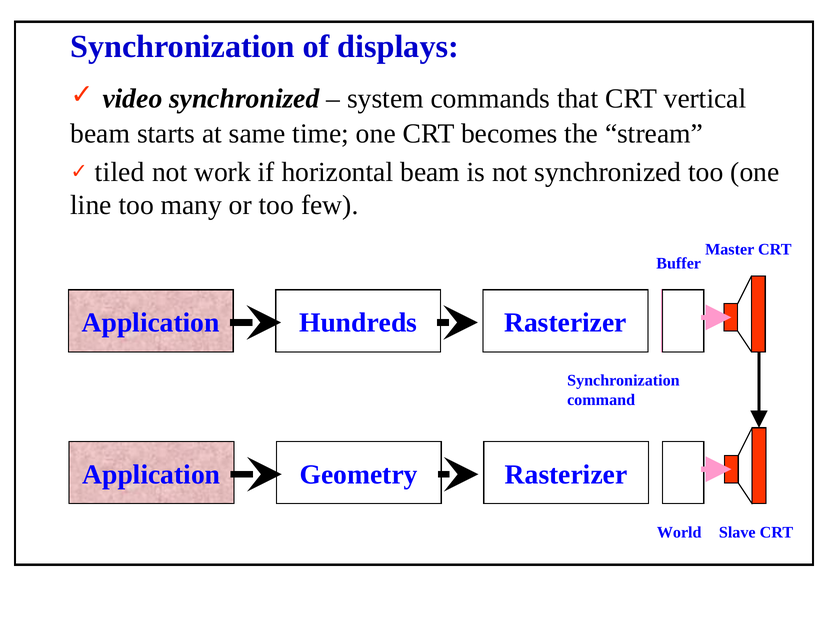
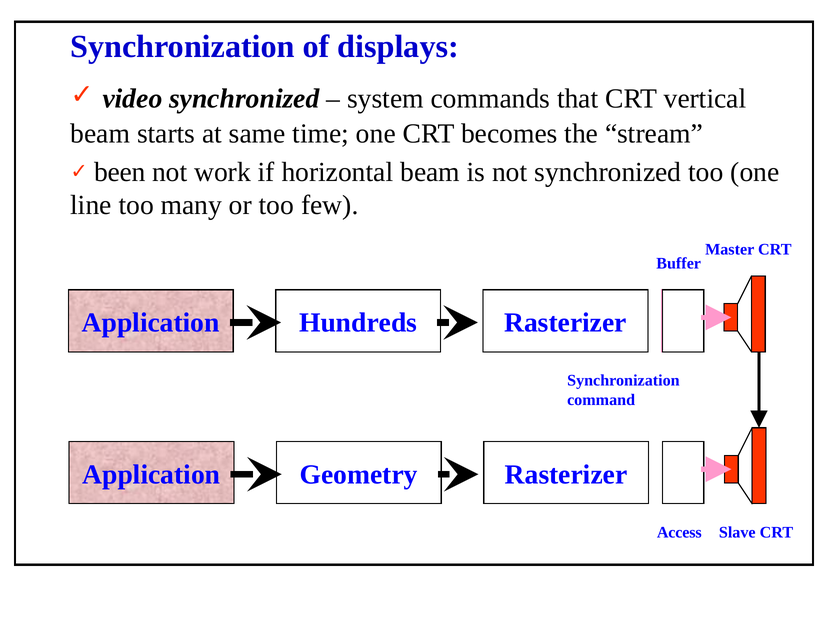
tiled: tiled -> been (120, 172)
World: World -> Access (679, 532)
